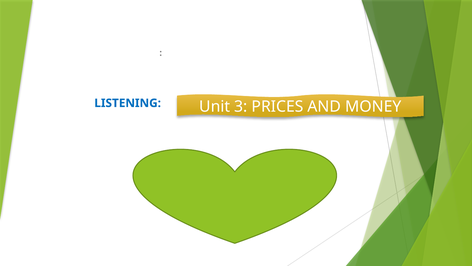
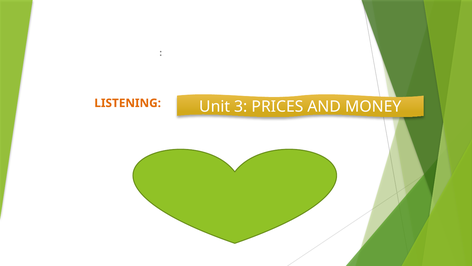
LISTENING colour: blue -> orange (128, 103)
